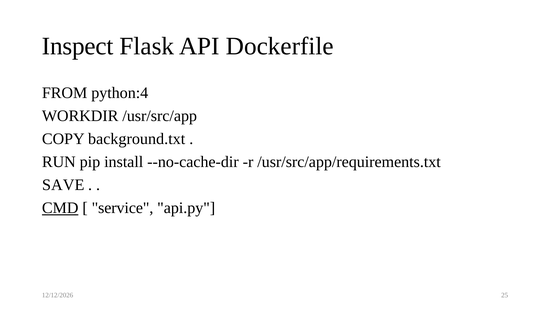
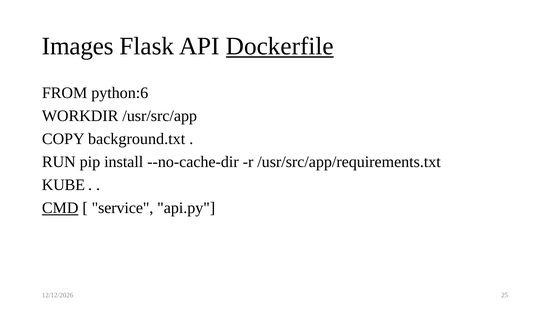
Inspect: Inspect -> Images (78, 46)
Dockerfile underline: none -> present (280, 46)
python:4: python:4 -> python:6 (120, 93)
SAVE: SAVE -> KUBE (63, 185)
